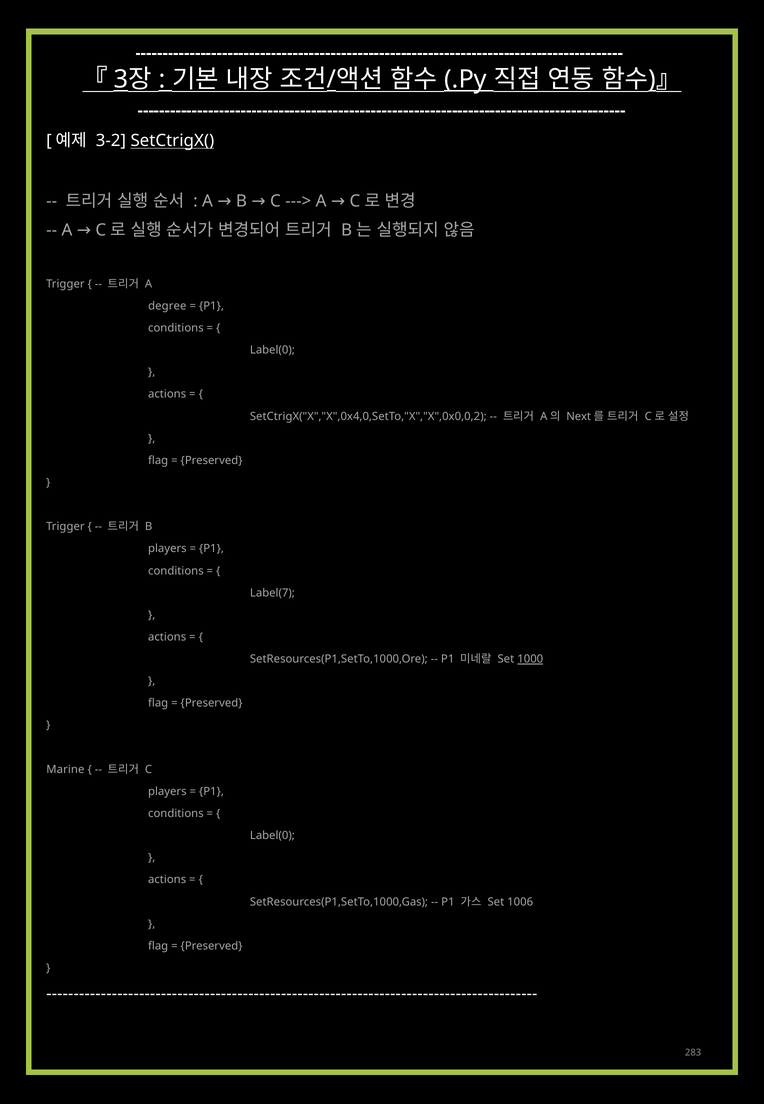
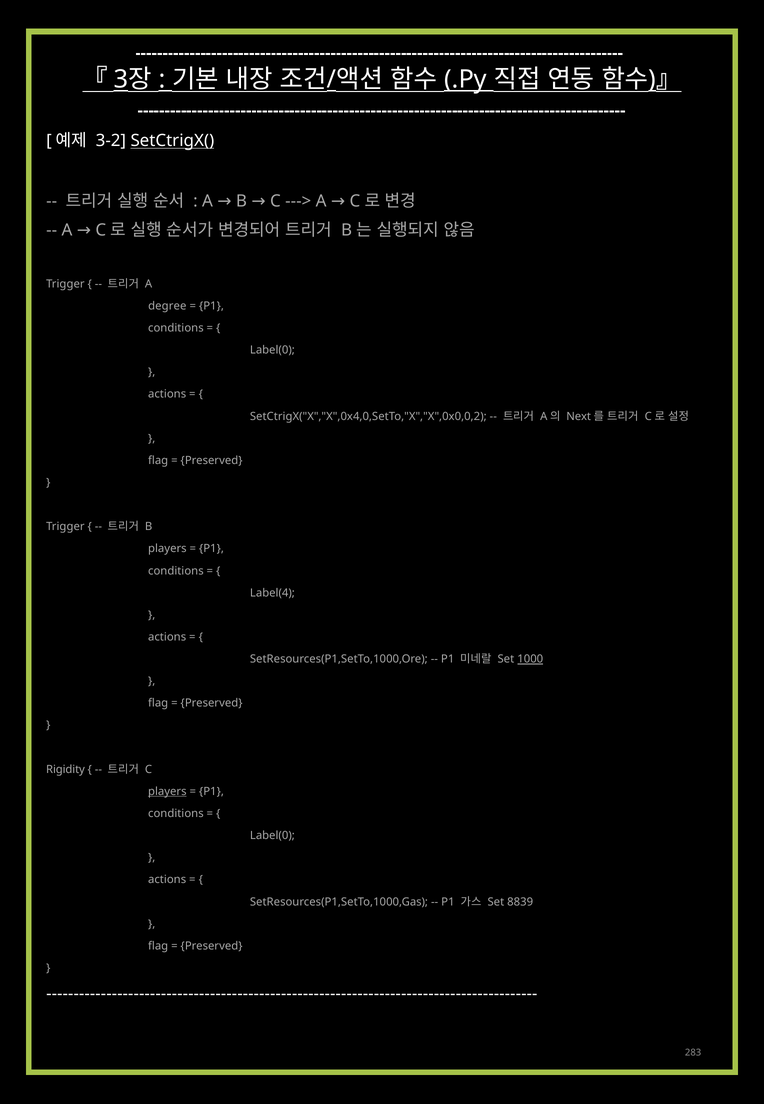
Label(7: Label(7 -> Label(4 (272, 593)
Marine: Marine -> Rigidity (65, 769)
players underline: none -> present (167, 791)
1006: 1006 -> 8839 (520, 901)
